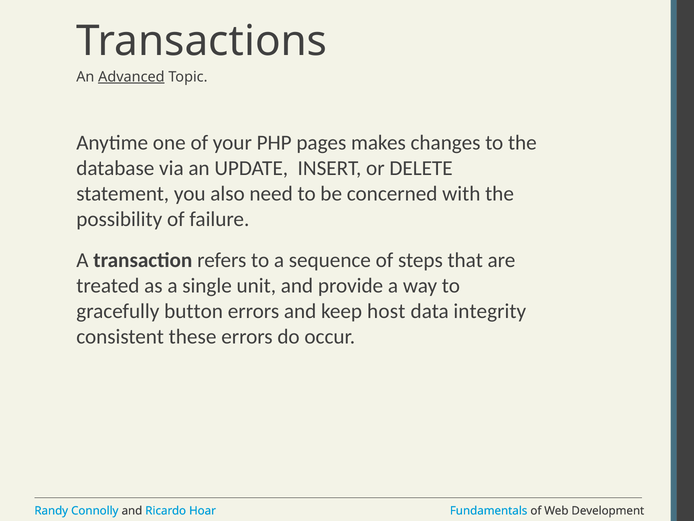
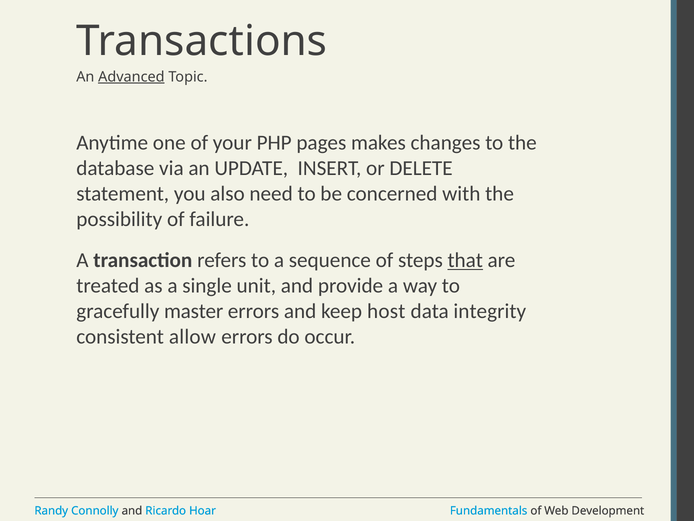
that underline: none -> present (465, 260)
button: button -> master (194, 311)
these: these -> allow (192, 336)
